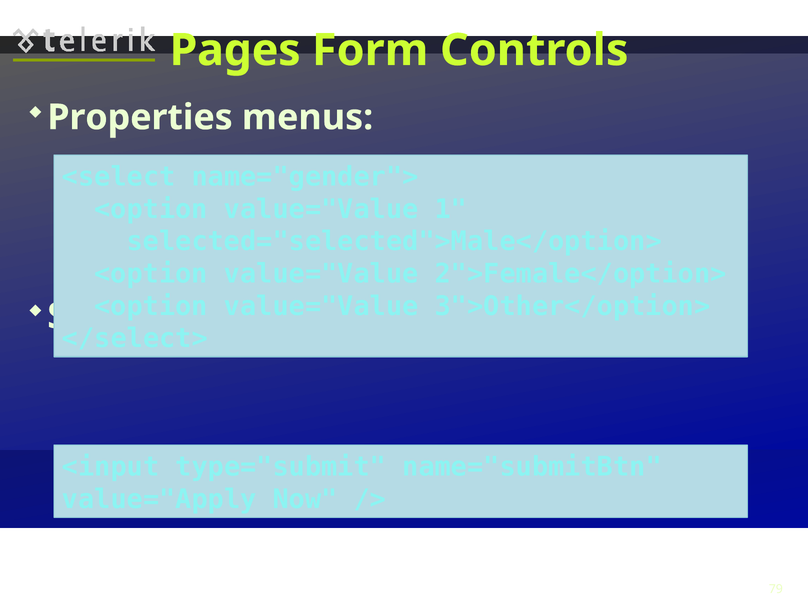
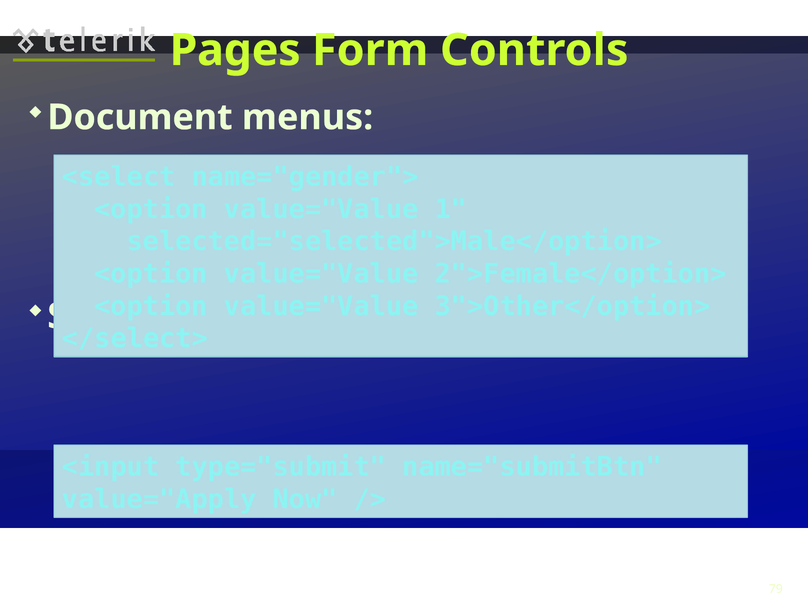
Properties: Properties -> Document (140, 117)
